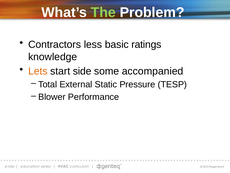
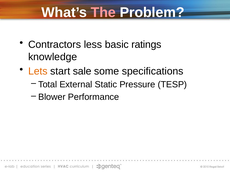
The colour: light green -> pink (103, 12)
side: side -> sale (82, 71)
accompanied: accompanied -> specifications (153, 71)
